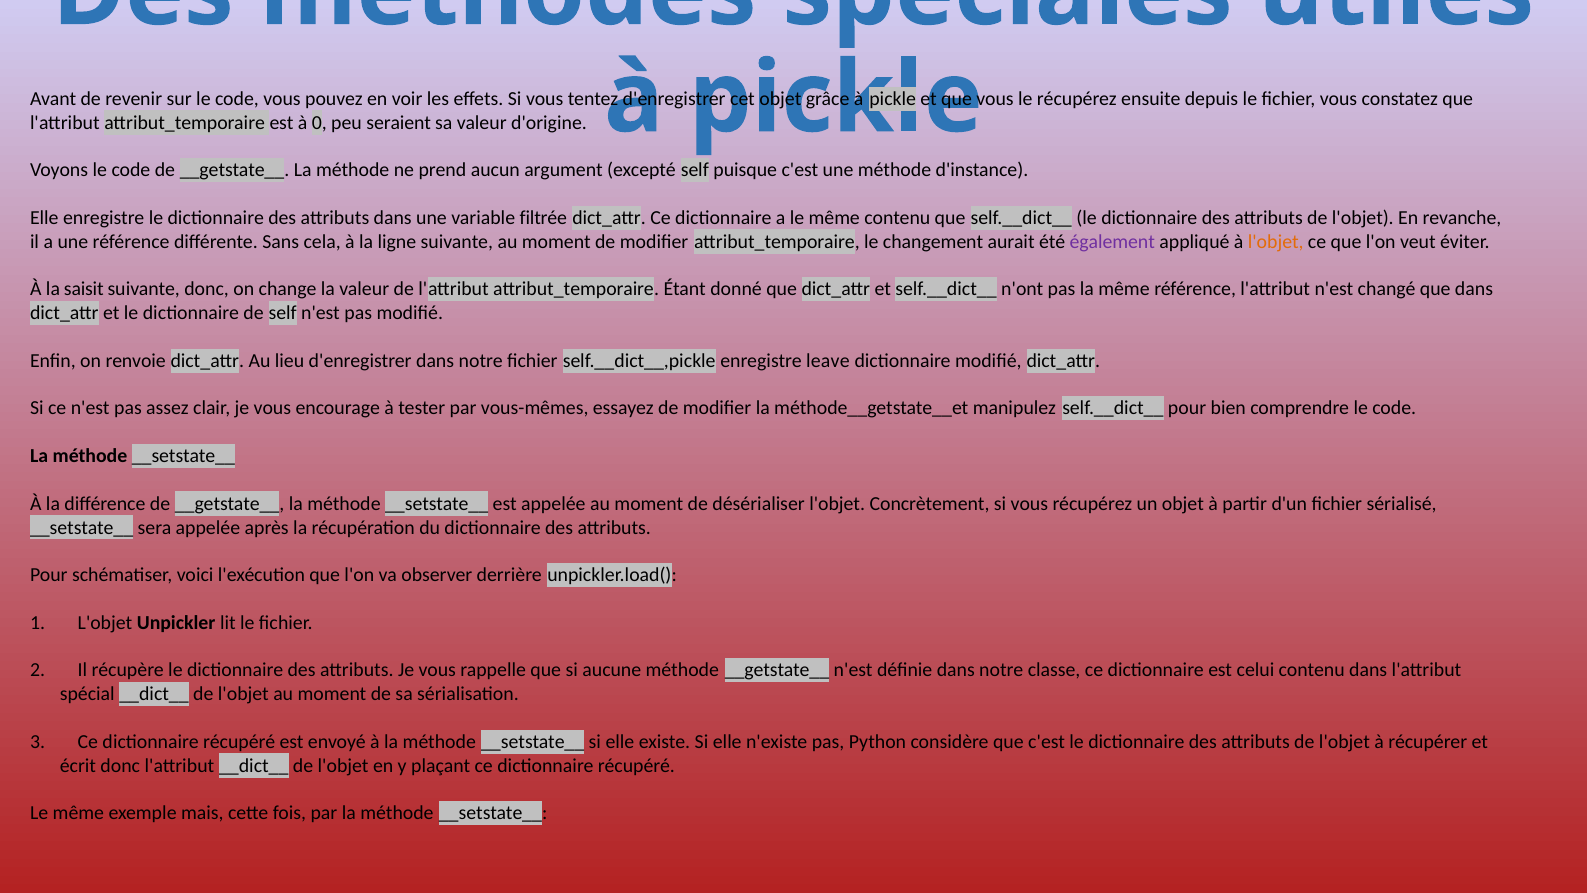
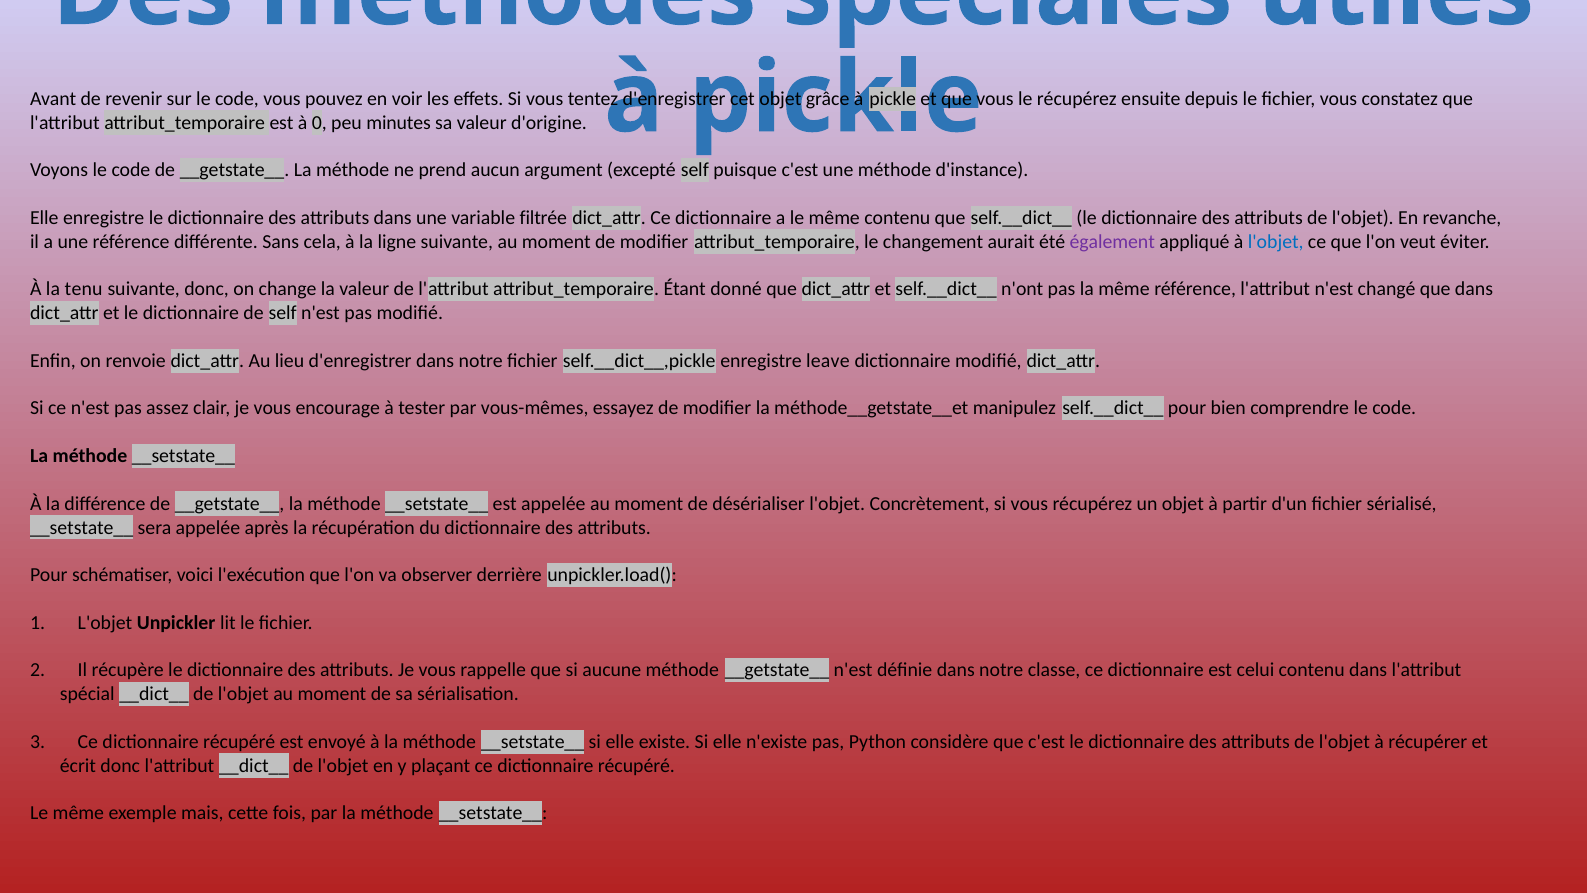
seraient: seraient -> minutes (399, 123)
l'objet colour: orange -> blue (1276, 242)
saisit: saisit -> tenu (84, 289)
